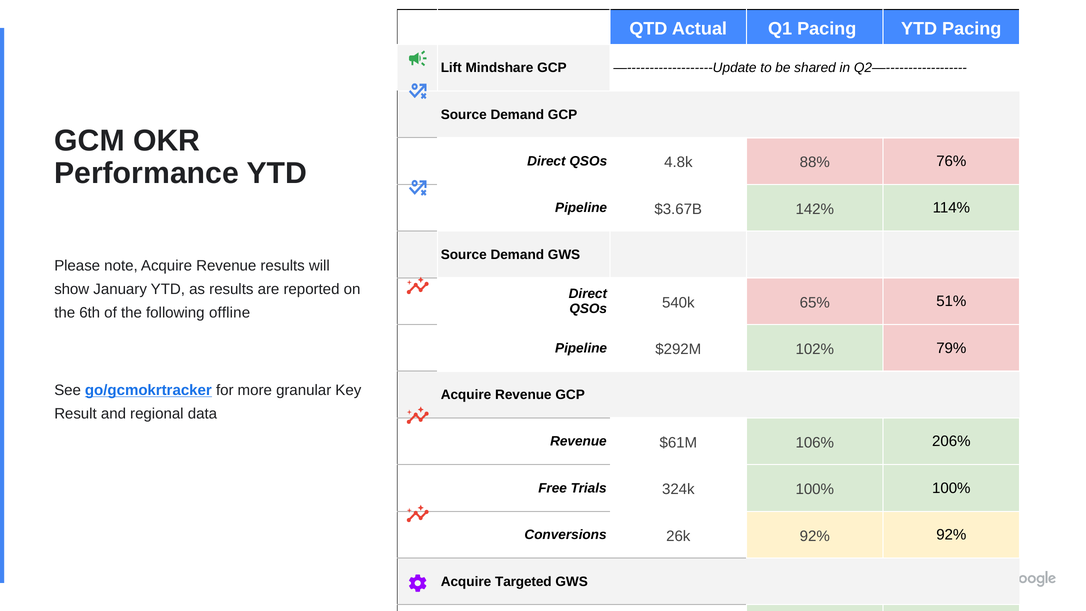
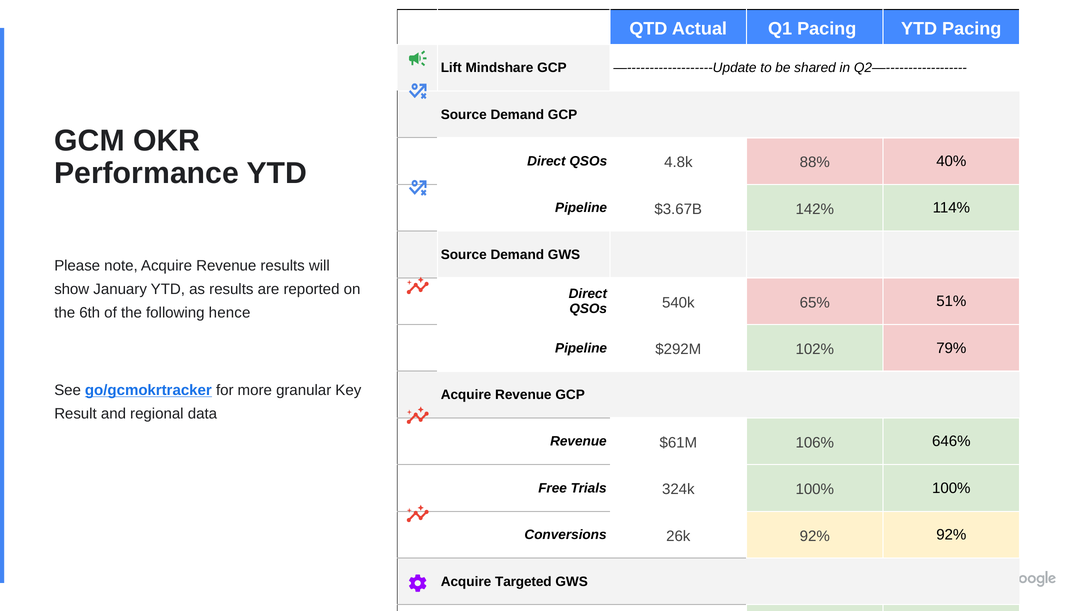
76%: 76% -> 40% (951, 161)
offline: offline -> hence (230, 313)
206%: 206% -> 646% (951, 441)
